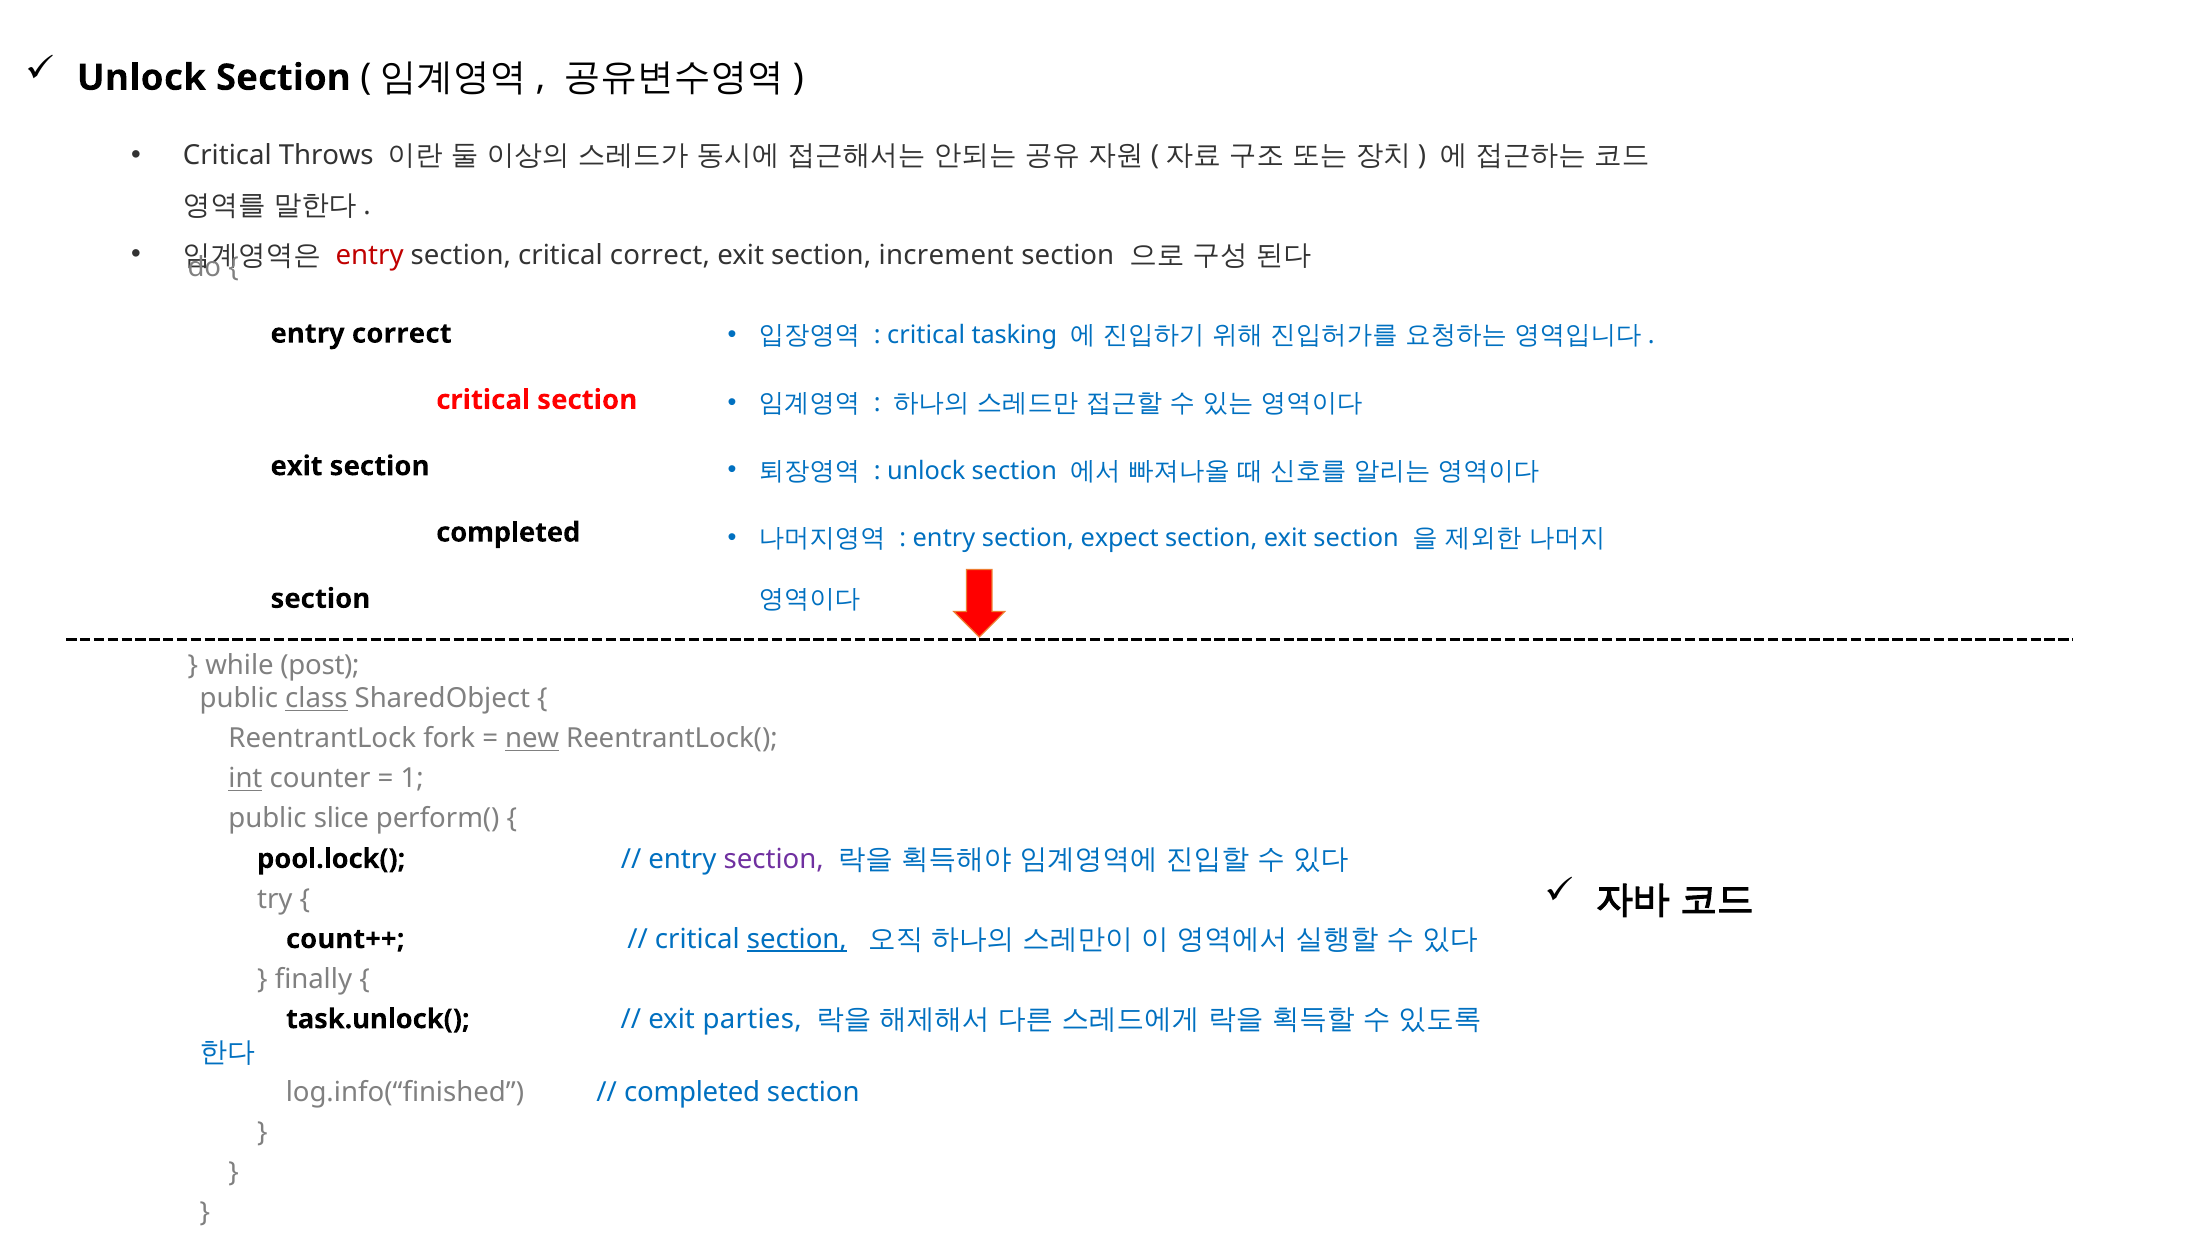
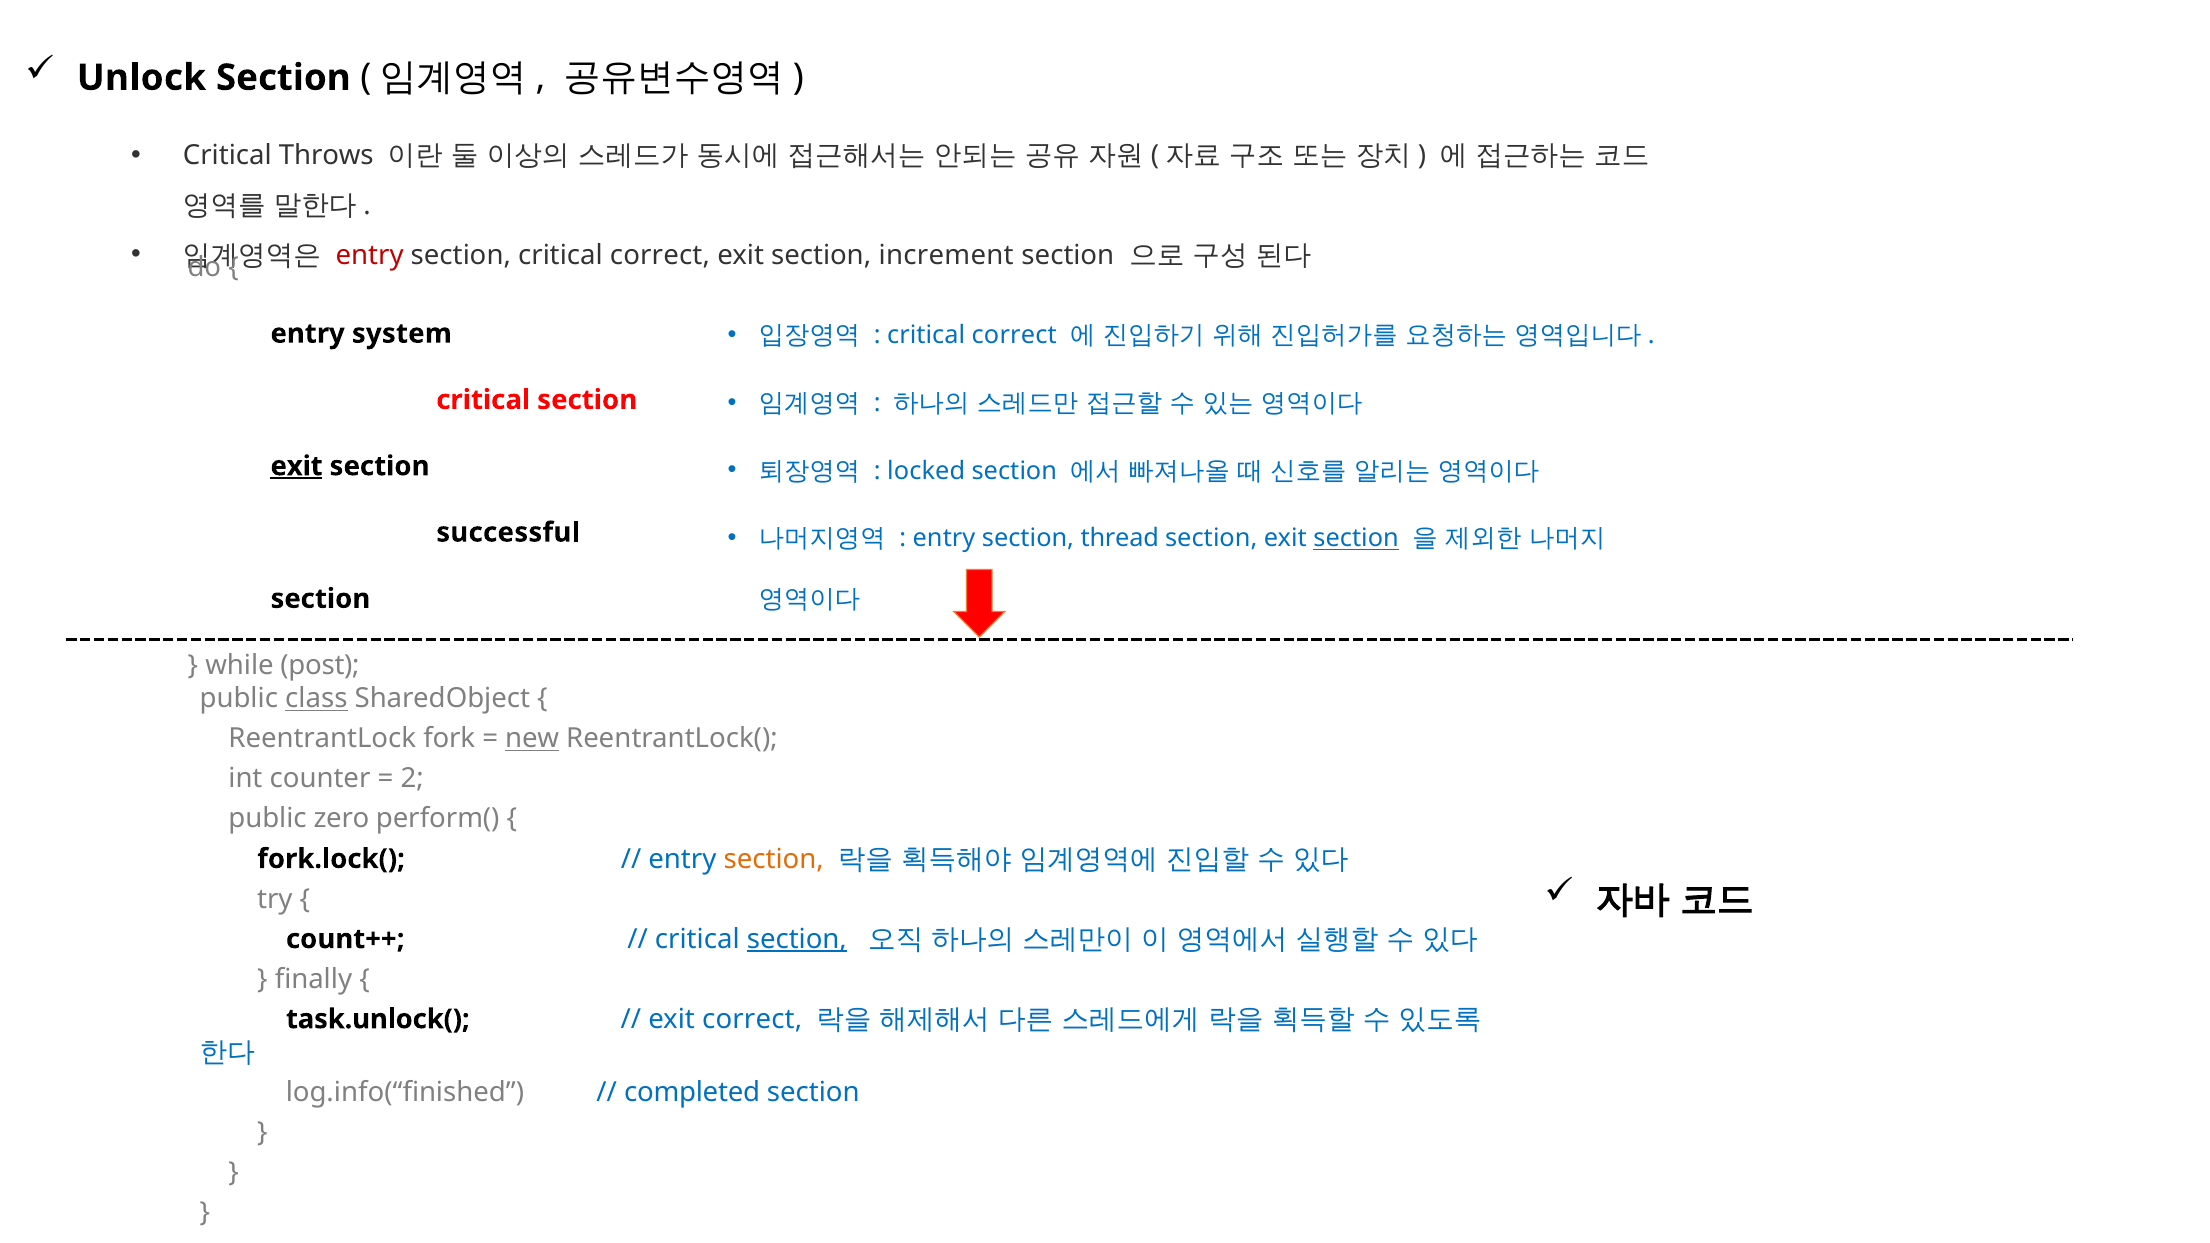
tasking: tasking -> correct (1014, 335)
entry correct: correct -> system (402, 334)
unlock: unlock -> locked (926, 471)
exit underline: none -> present (297, 466)
expect: expect -> thread (1120, 539)
section underline: none -> present (1356, 539)
completed: completed -> successful (508, 533)
int underline: present -> none (245, 779)
1: 1 -> 2 (412, 779)
slice: slice -> zero (341, 819)
pool.lock(: pool.lock( -> fork.lock( (331, 859)
section colour: purple -> orange (774, 859)
exit parties: parties -> correct (752, 1019)
